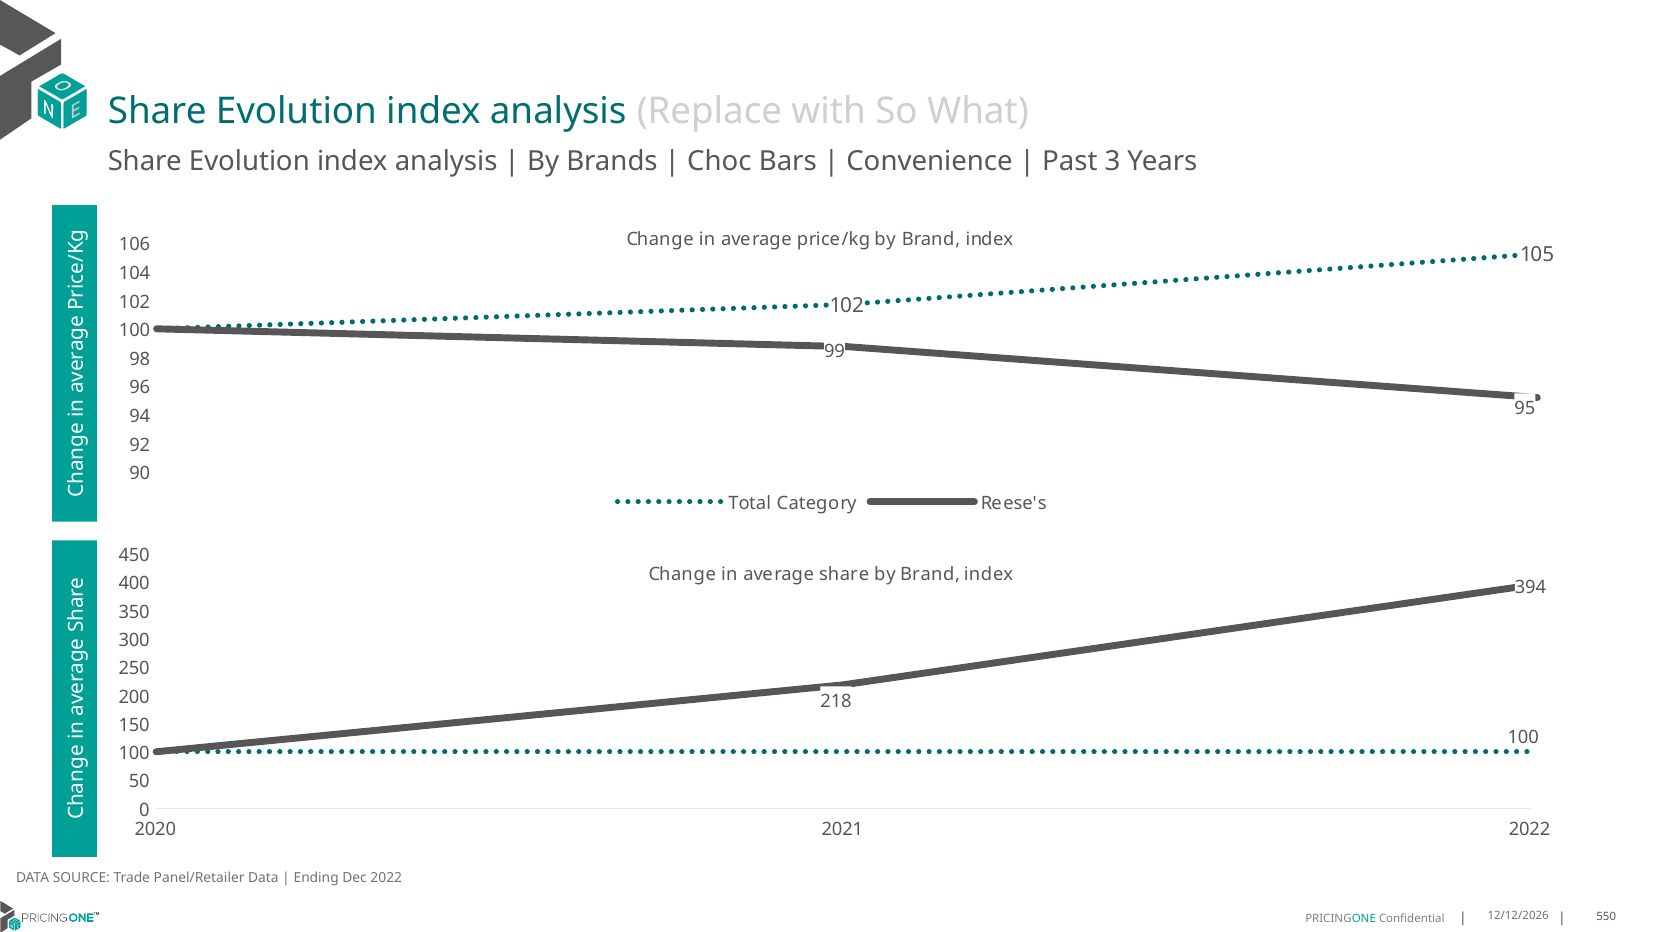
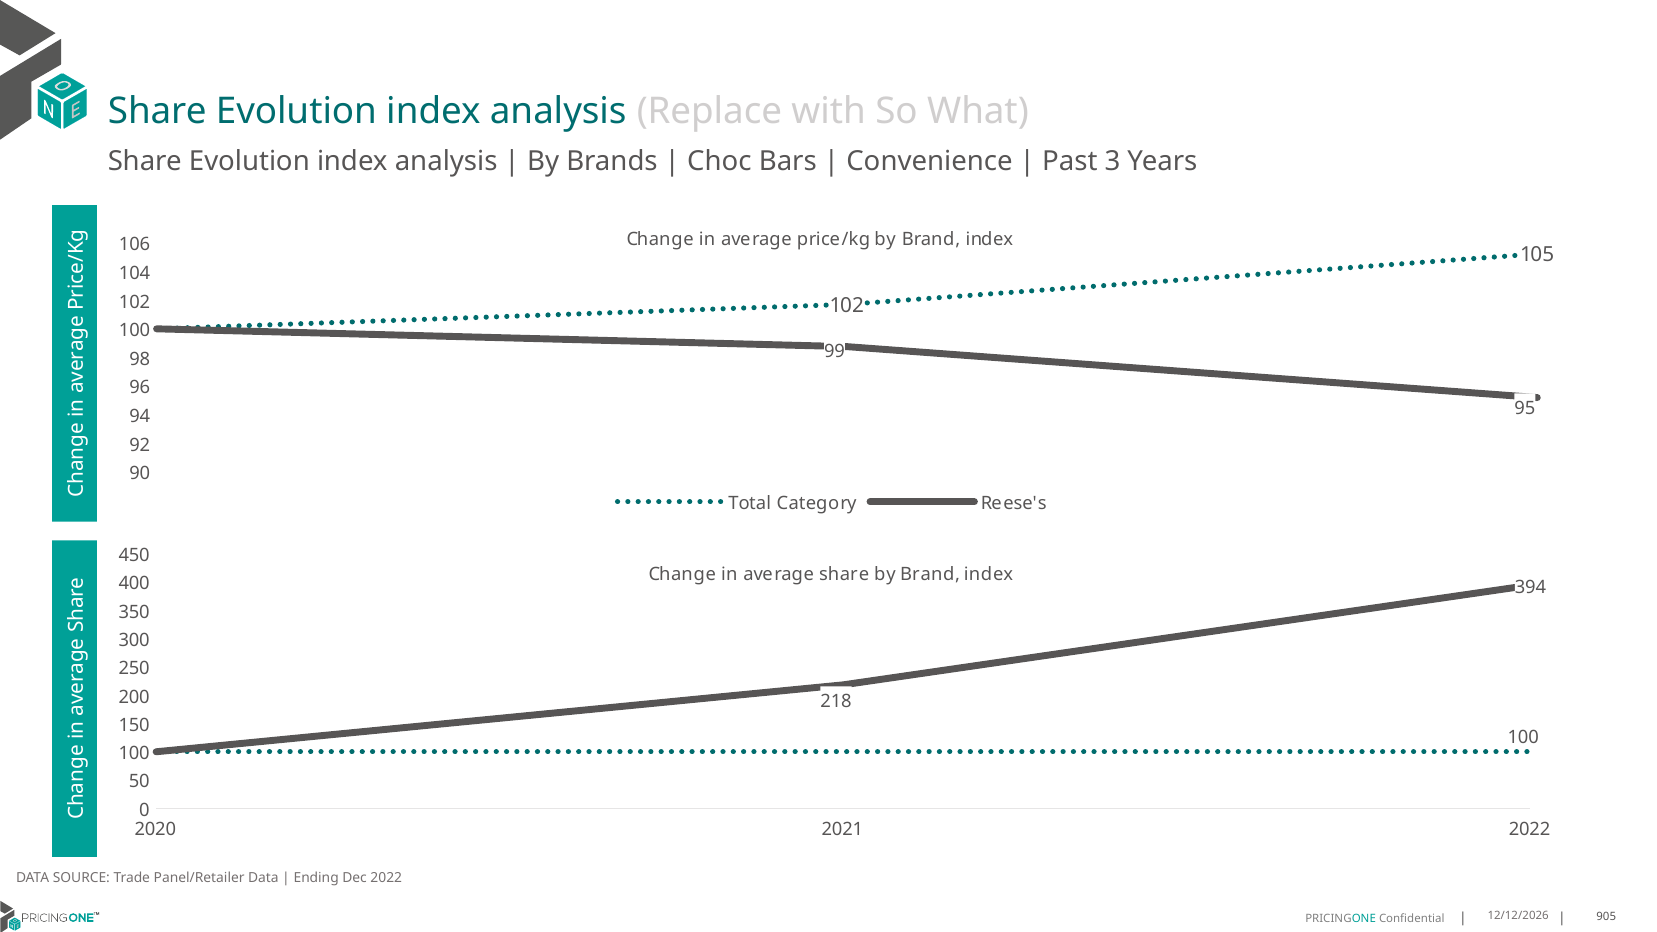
550: 550 -> 905 (1606, 916)
